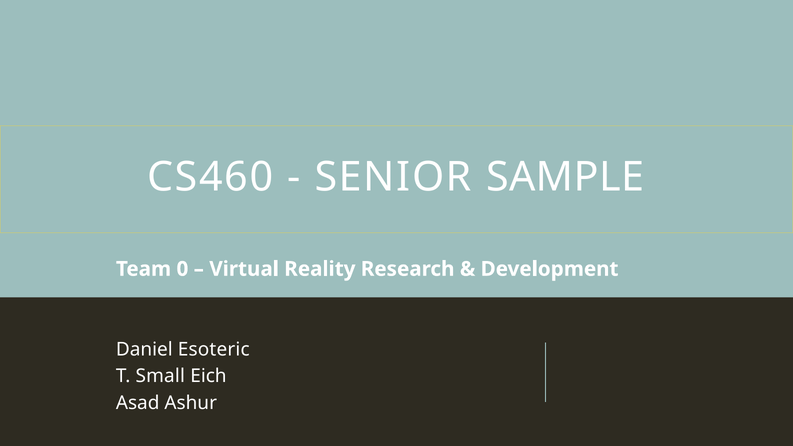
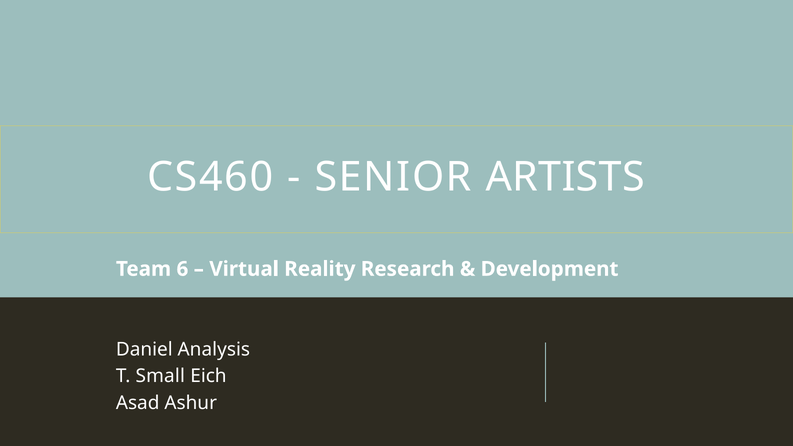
SAMPLE: SAMPLE -> ARTISTS (565, 177)
0: 0 -> 6 (182, 269)
Esoteric: Esoteric -> Analysis (214, 350)
